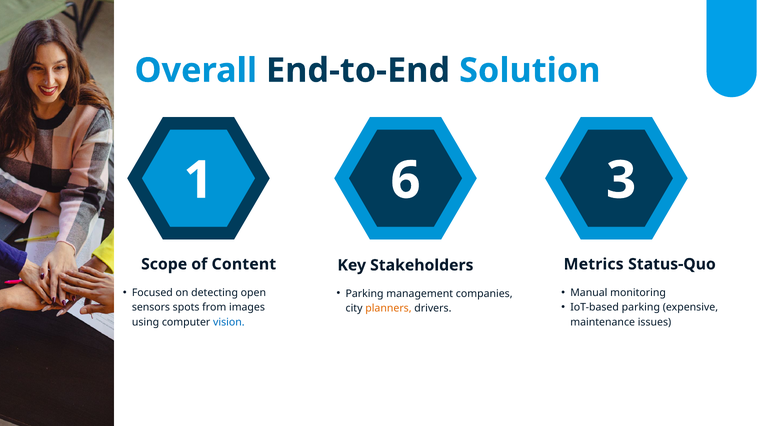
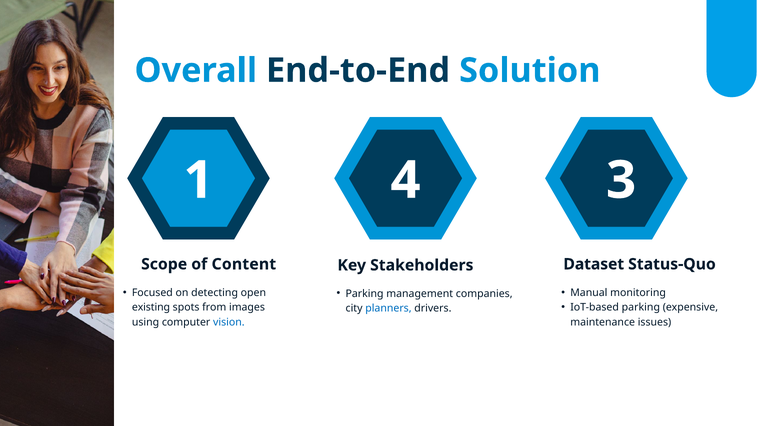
6: 6 -> 4 (406, 181)
Metrics: Metrics -> Dataset (594, 264)
sensors: sensors -> existing (151, 308)
planners colour: orange -> blue (388, 309)
